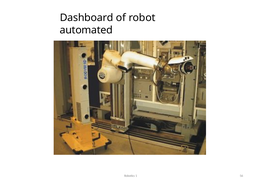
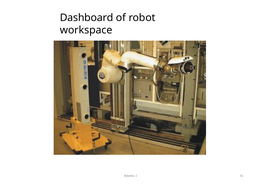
automated: automated -> workspace (86, 30)
